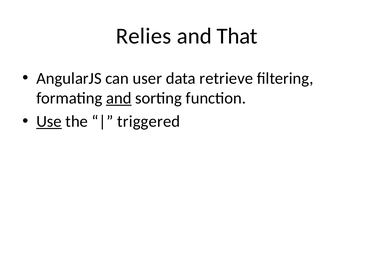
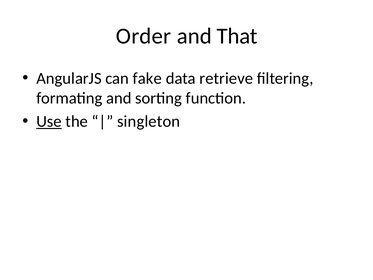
Relies: Relies -> Order (144, 36)
user: user -> fake (147, 78)
and underline: present -> none (119, 98)
triggered: triggered -> singleton (149, 121)
